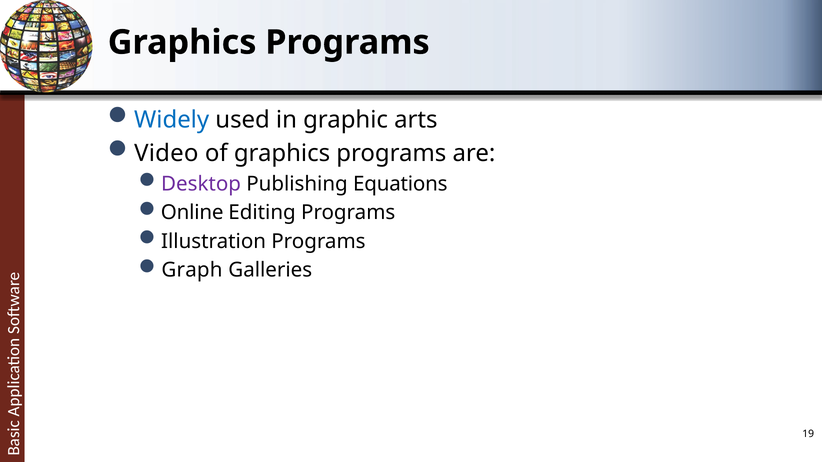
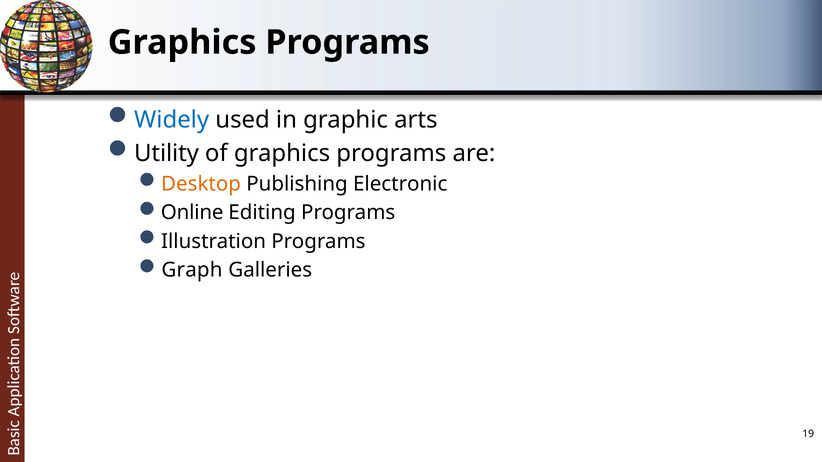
Video: Video -> Utility (167, 153)
Desktop colour: purple -> orange (201, 184)
Equations: Equations -> Electronic (400, 184)
